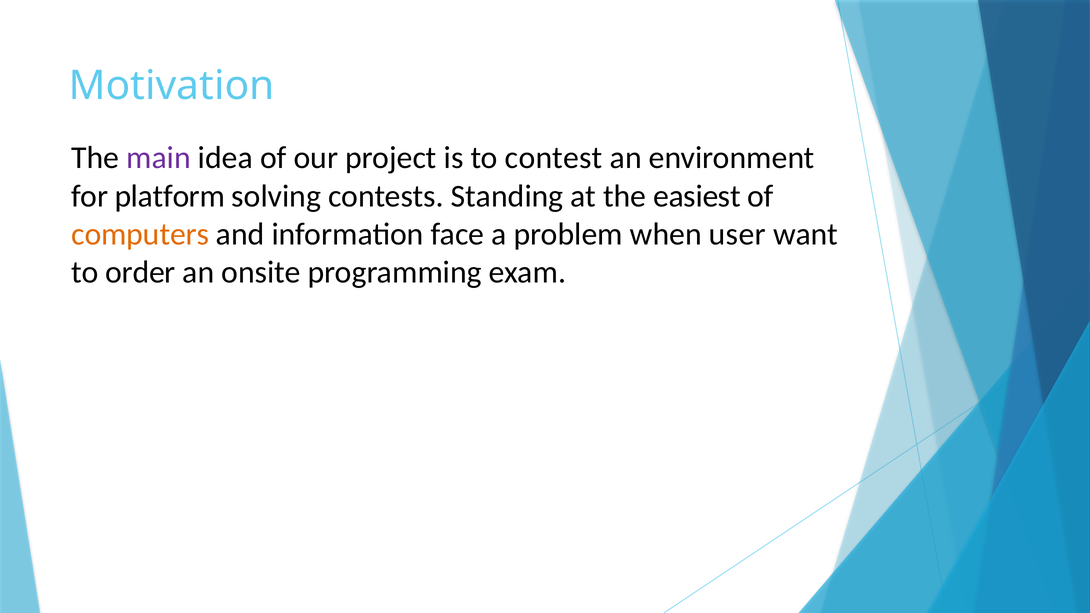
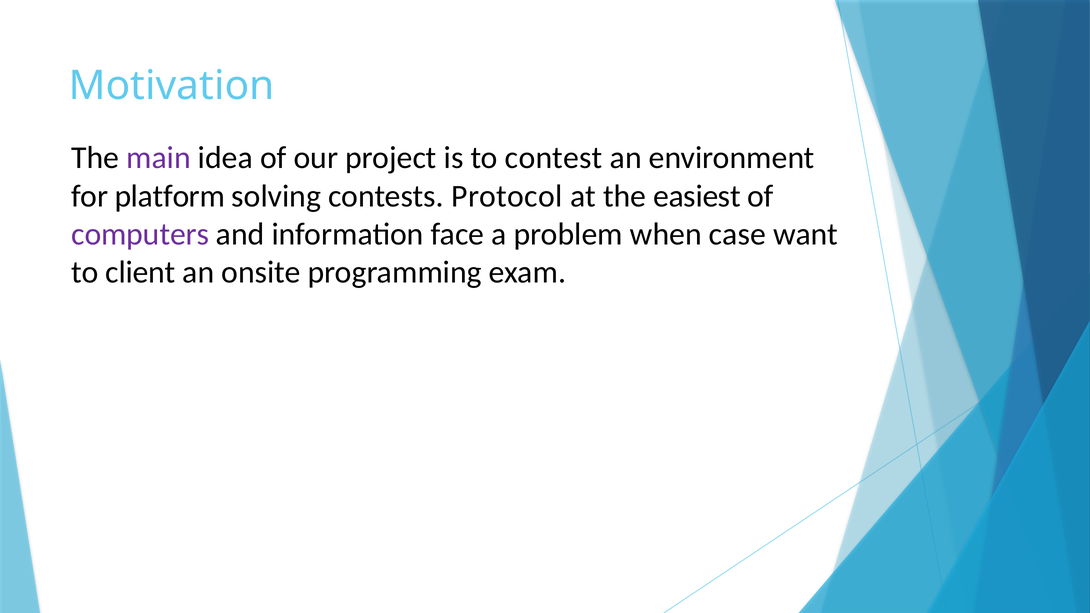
Standing: Standing -> Protocol (507, 196)
computers colour: orange -> purple (140, 234)
user: user -> case (738, 234)
order: order -> client (140, 273)
